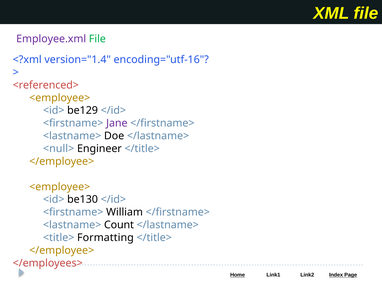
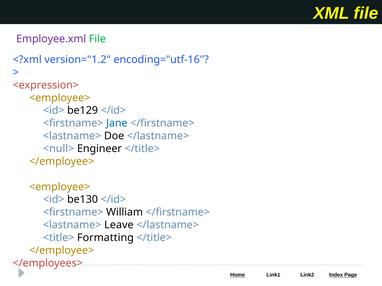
version="1.4: version="1.4 -> version="1.2 (78, 60)
<referenced>: <referenced> -> <expression> (46, 85)
Jane colour: purple -> blue (117, 123)
Count: Count -> Leave (119, 225)
